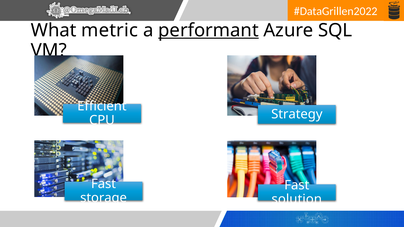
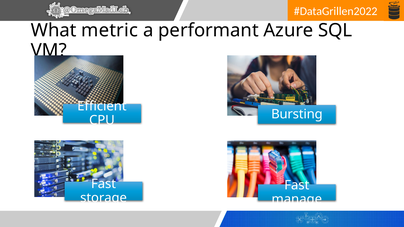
performant underline: present -> none (208, 30)
Strategy: Strategy -> Bursting (297, 114)
solution: solution -> manage (297, 199)
